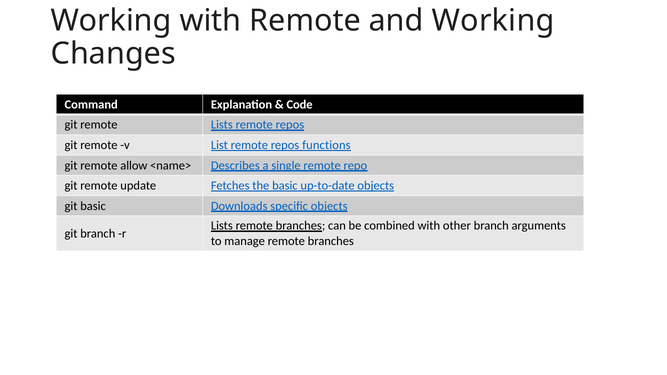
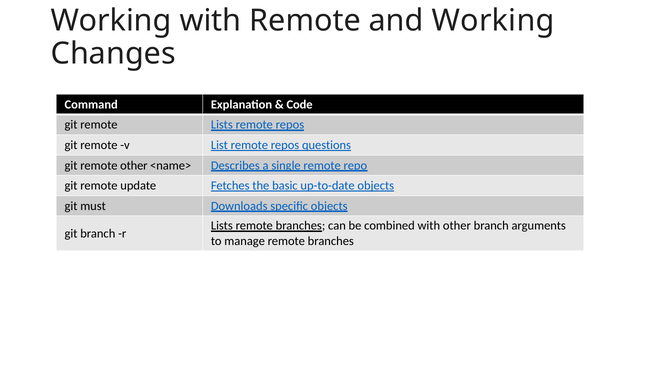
functions: functions -> questions (327, 145)
remote allow: allow -> other (134, 165)
git basic: basic -> must (93, 206)
